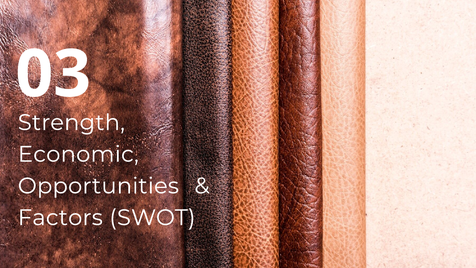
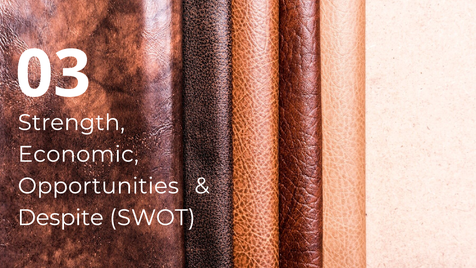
Factors: Factors -> Despite (61, 217)
